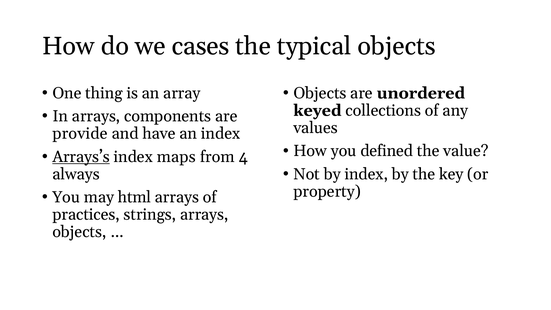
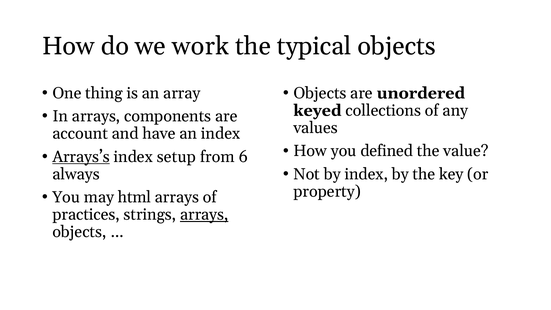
cases: cases -> work (200, 46)
provide: provide -> account (80, 134)
maps: maps -> setup (176, 157)
4: 4 -> 6 (243, 157)
arrays underline: none -> present (204, 215)
